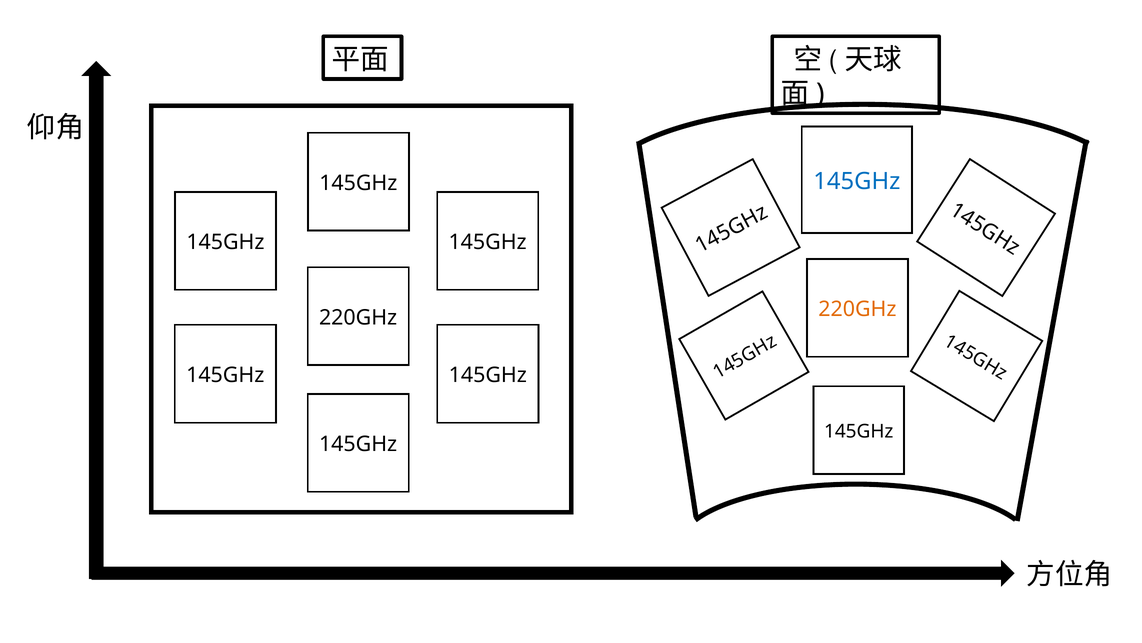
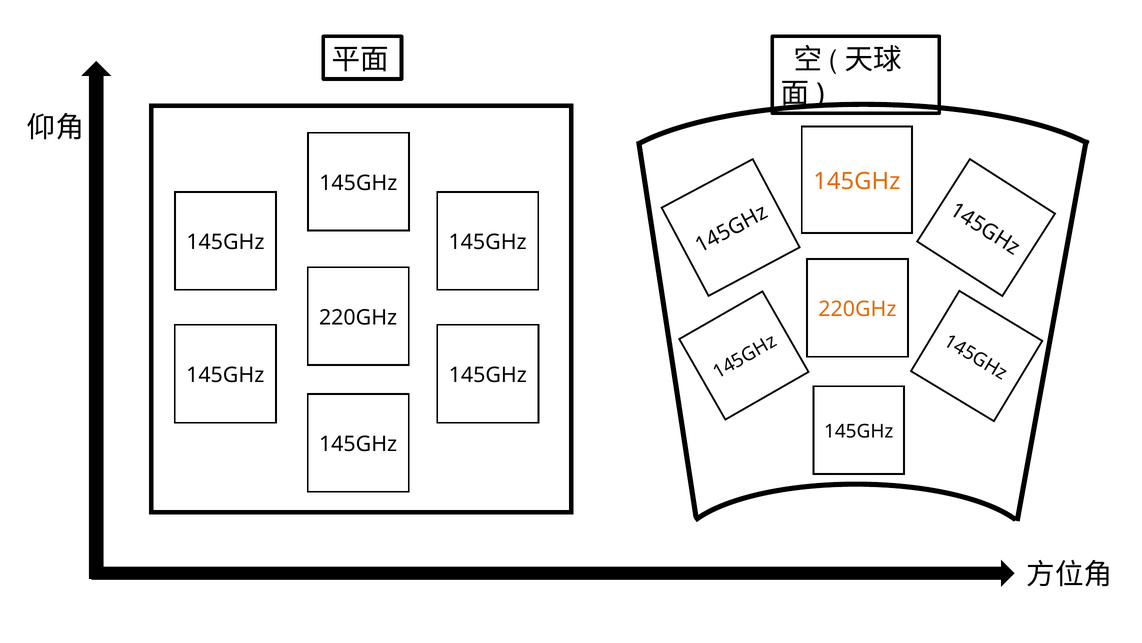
145GHz colour: blue -> orange (857, 181)
